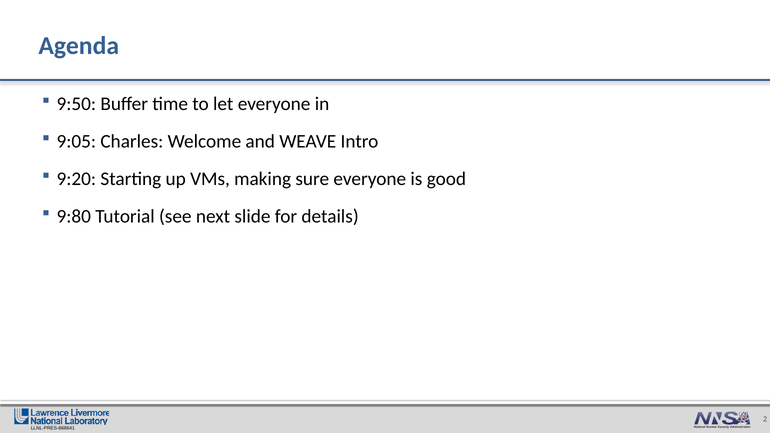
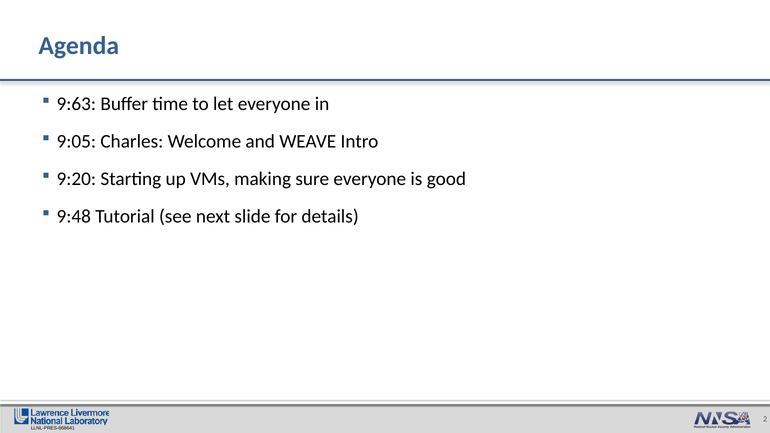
9:50: 9:50 -> 9:63 (76, 104)
9:80: 9:80 -> 9:48 (74, 217)
